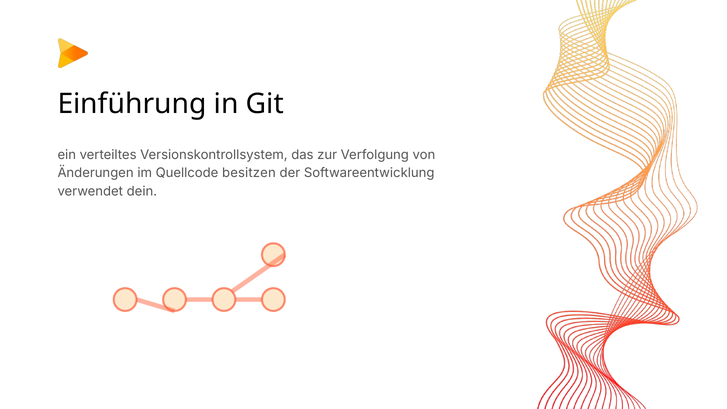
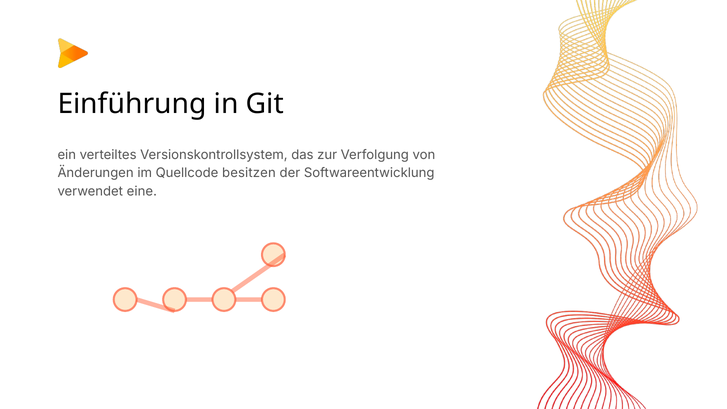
dein: dein -> eine (142, 191)
